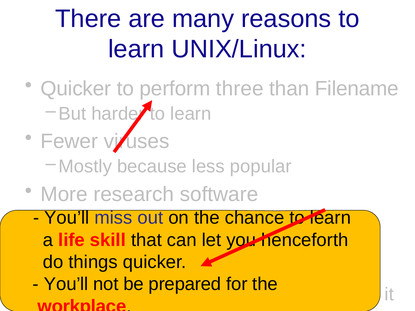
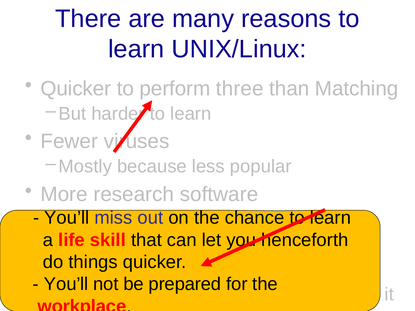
Filename: Filename -> Matching (357, 89)
